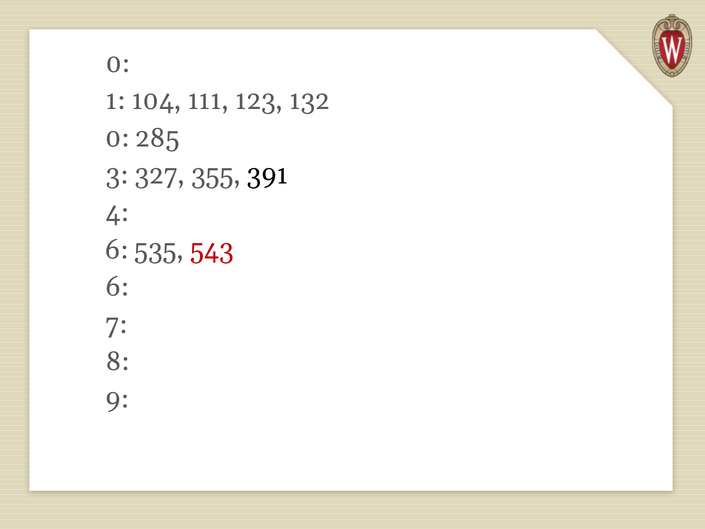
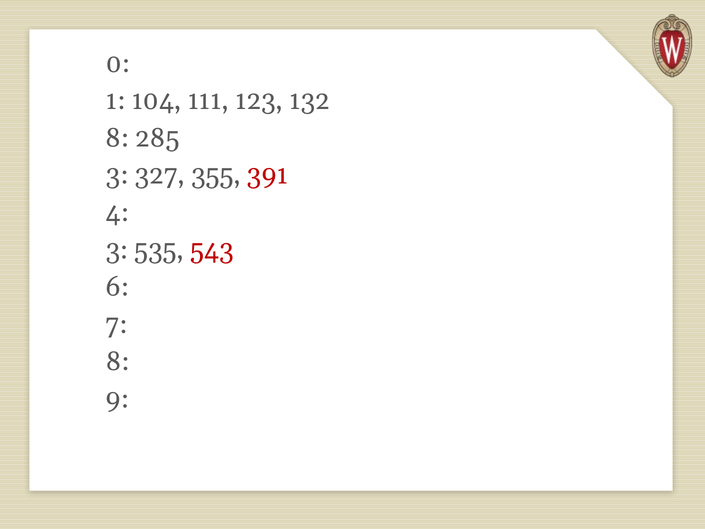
0: 0 -> 8 (117, 138)
391 colour: black -> red (267, 175)
6: 6 -> 3 (117, 250)
